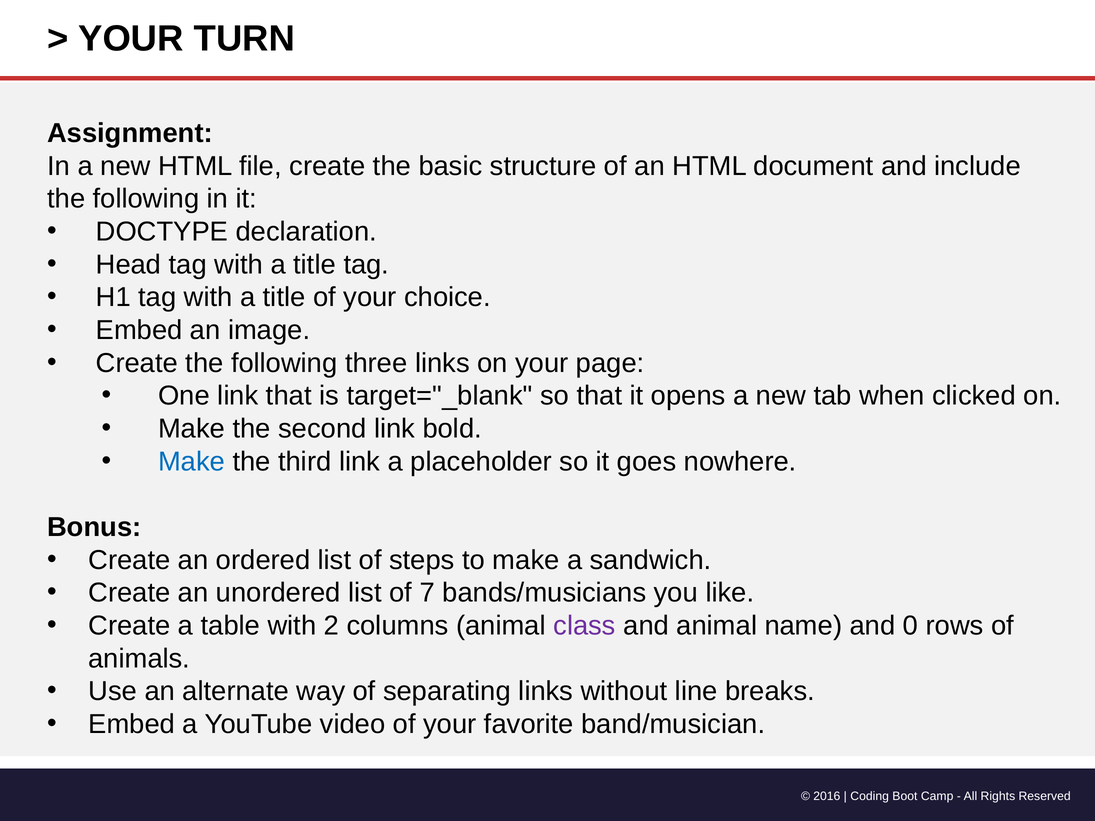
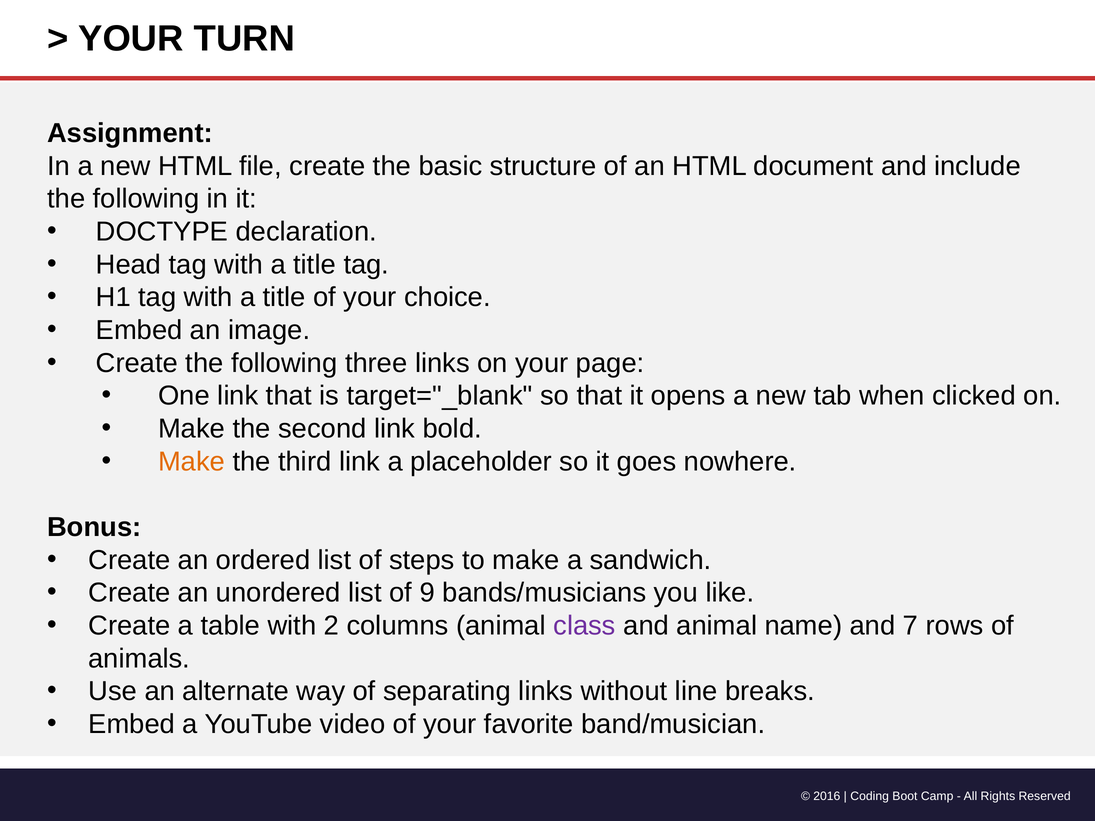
Make colour: blue -> orange (192, 462)
7: 7 -> 9 (427, 593)
0: 0 -> 7 (911, 626)
